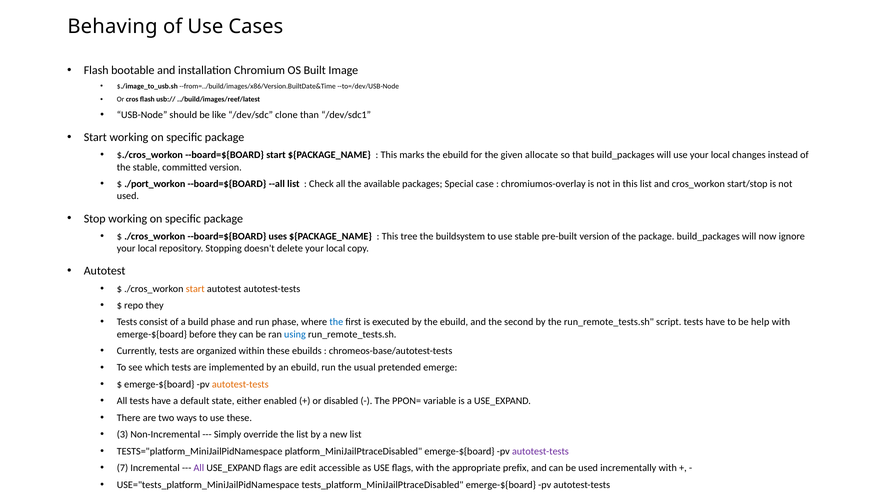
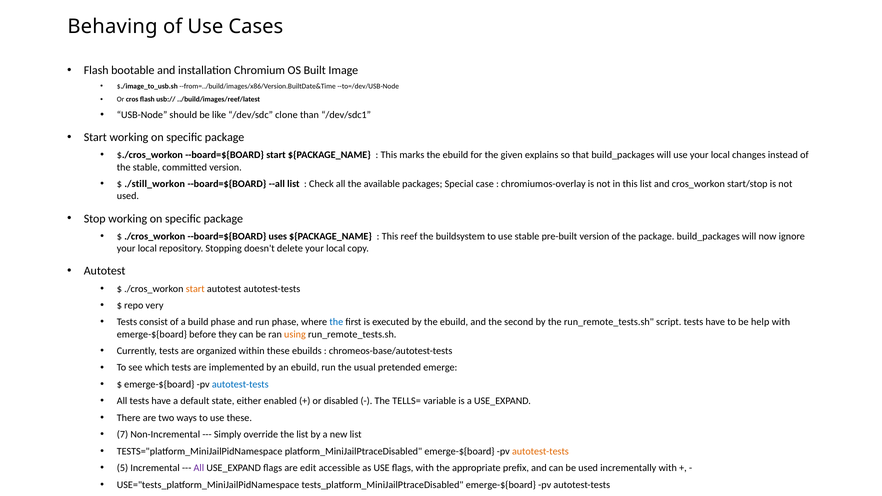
allocate: allocate -> explains (542, 155)
./port_workon: ./port_workon -> ./still_workon (155, 184)
tree: tree -> reef (409, 236)
repo they: they -> very (155, 305)
using colour: blue -> orange (295, 334)
autotest-tests colour: orange -> blue (240, 384)
PPON=: PPON= -> TELLS= (407, 401)
3: 3 -> 7 (122, 435)
autotest-tests colour: purple -> orange (540, 451)
7: 7 -> 5 (122, 468)
